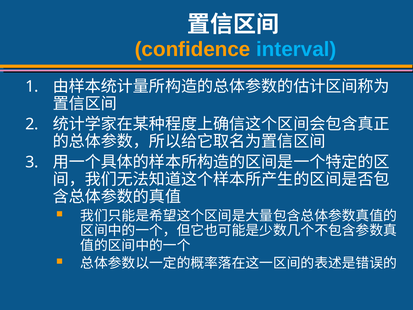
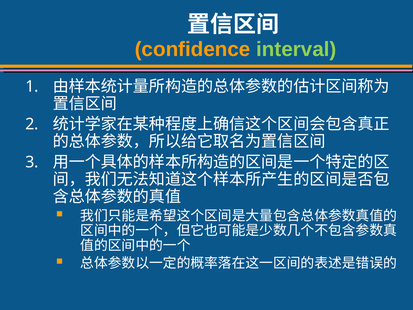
interval colour: light blue -> light green (296, 49)
